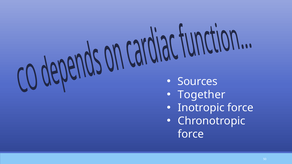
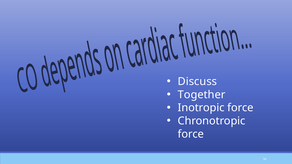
Sources: Sources -> Discuss (197, 82)
